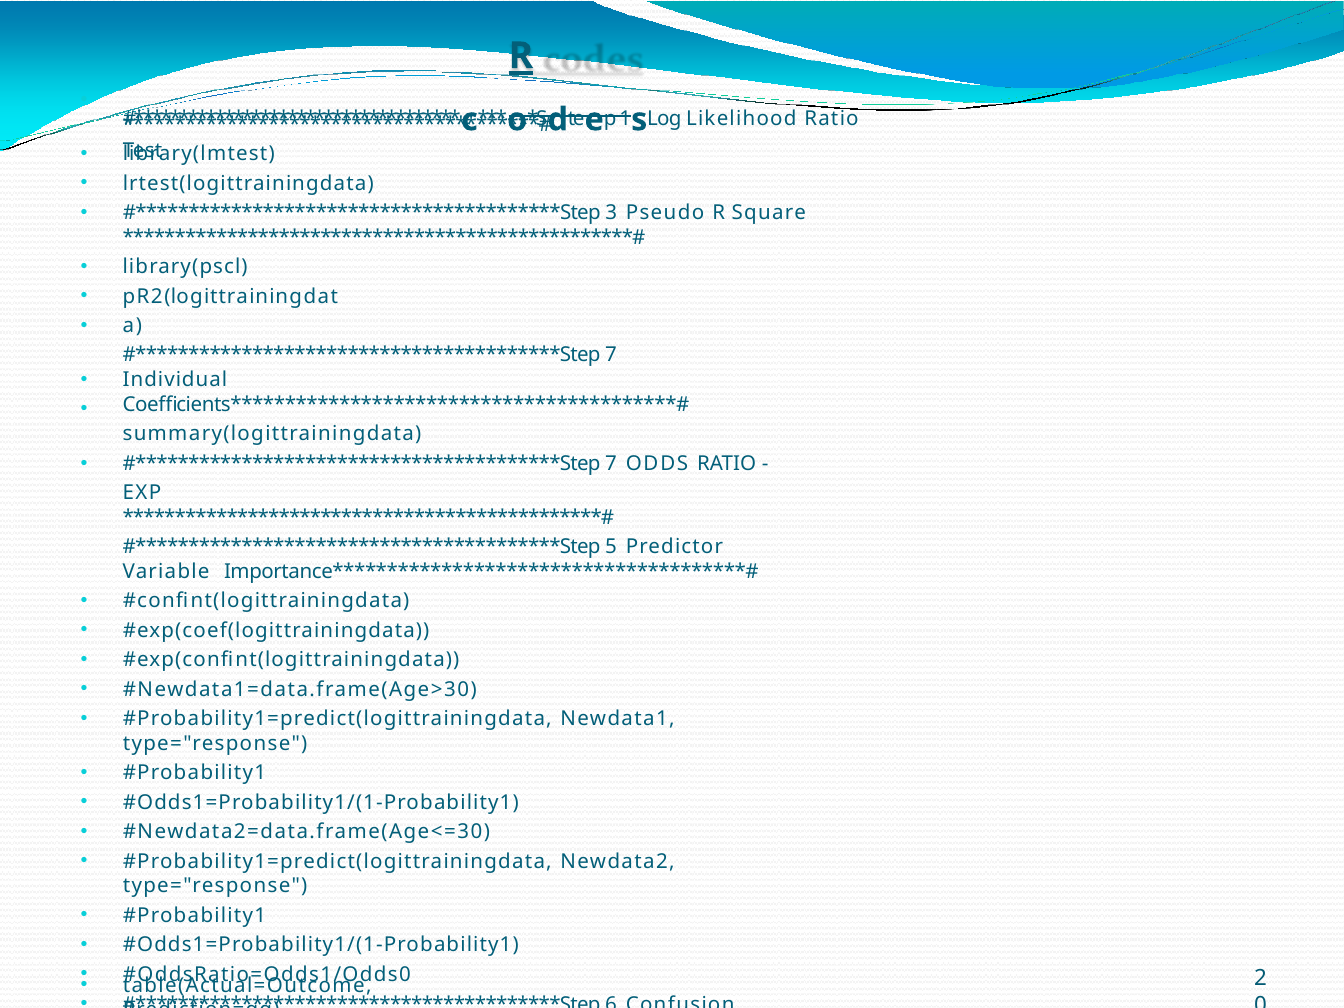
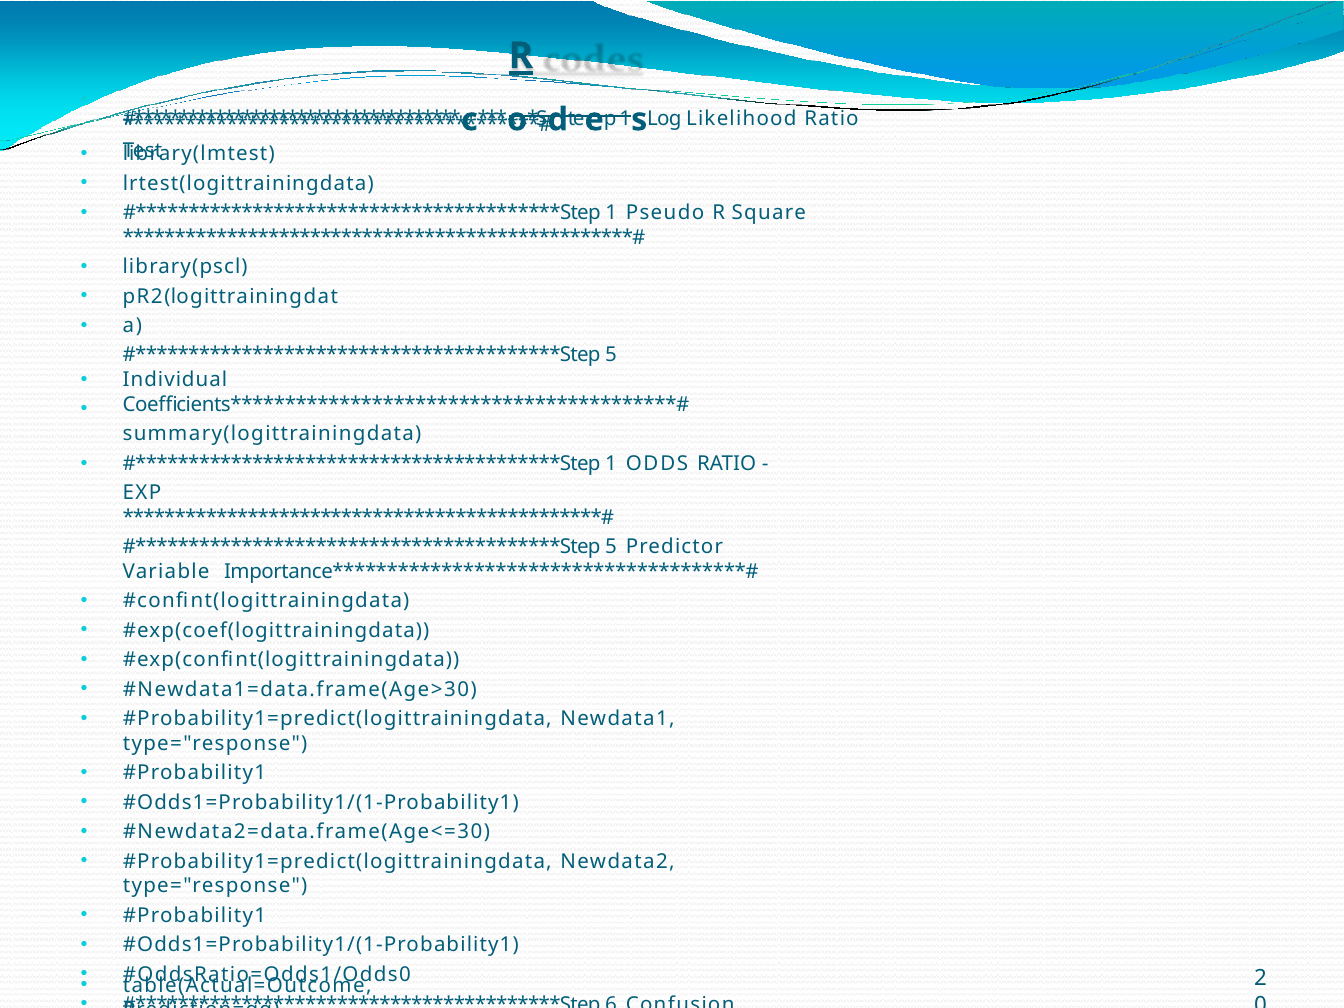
3: 3 -> 1 (611, 213)
7: 7 -> 5 (611, 355)
7: 7 -> 1 (611, 463)
